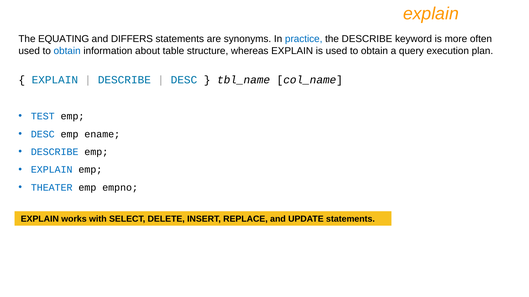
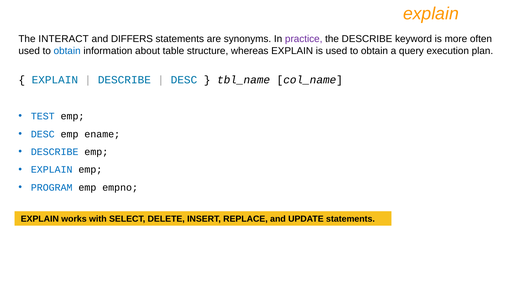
EQUATING: EQUATING -> INTERACT (64, 39)
practice colour: blue -> purple (304, 39)
THEATER: THEATER -> PROGRAM (52, 188)
